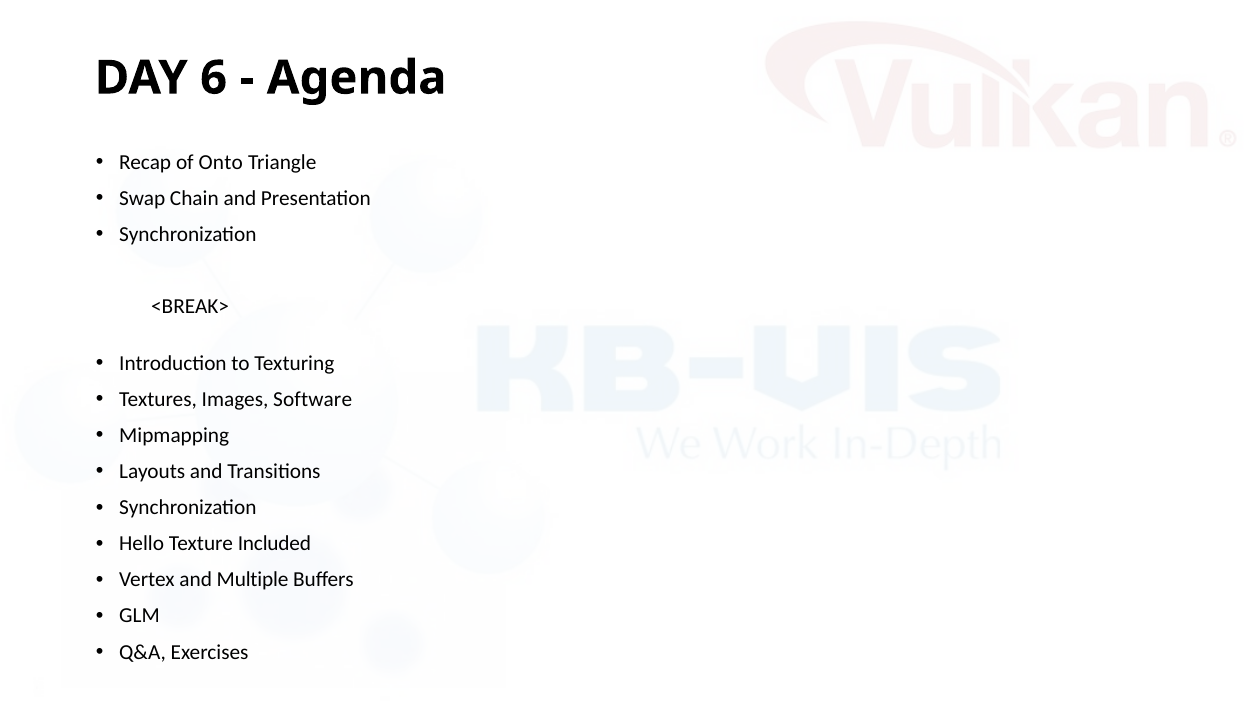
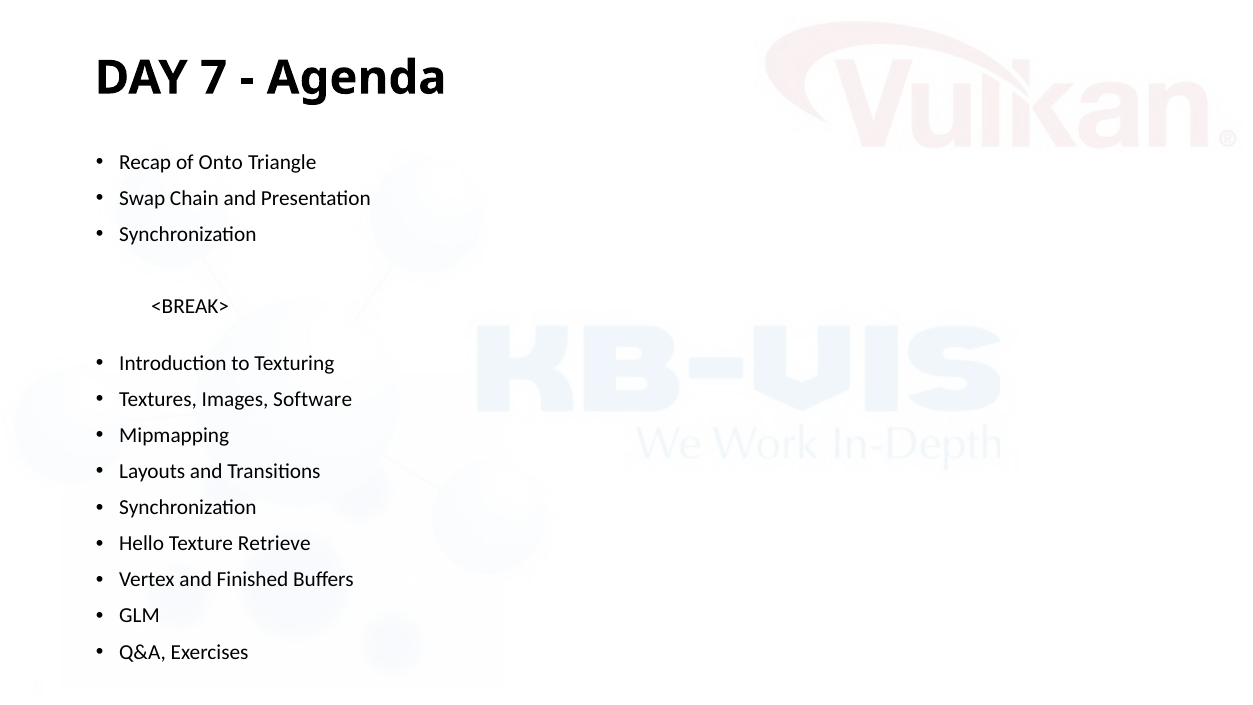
6: 6 -> 7 (214, 78)
Included: Included -> Retrieve (274, 544)
Multiple: Multiple -> Finished (253, 580)
